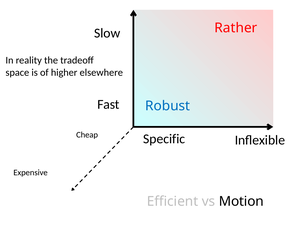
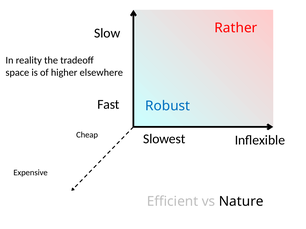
Specific: Specific -> Slowest (164, 139)
Motion: Motion -> Nature (241, 202)
